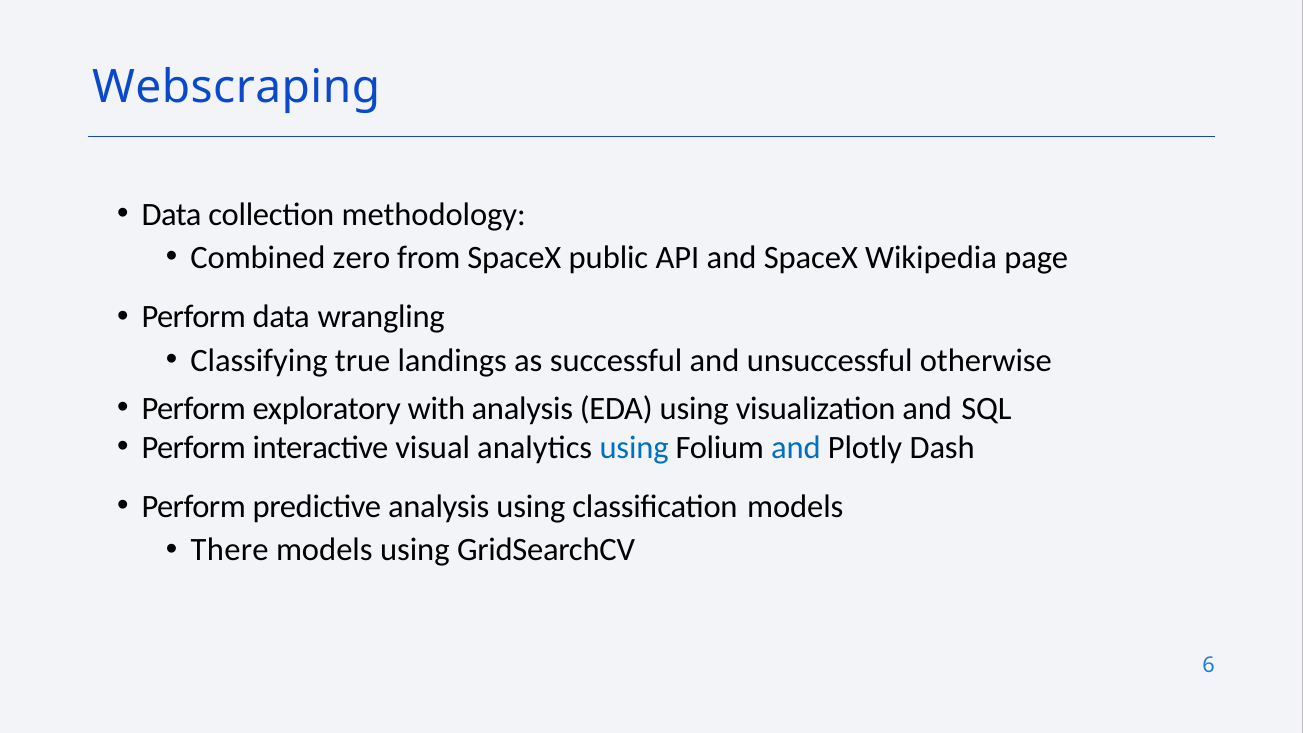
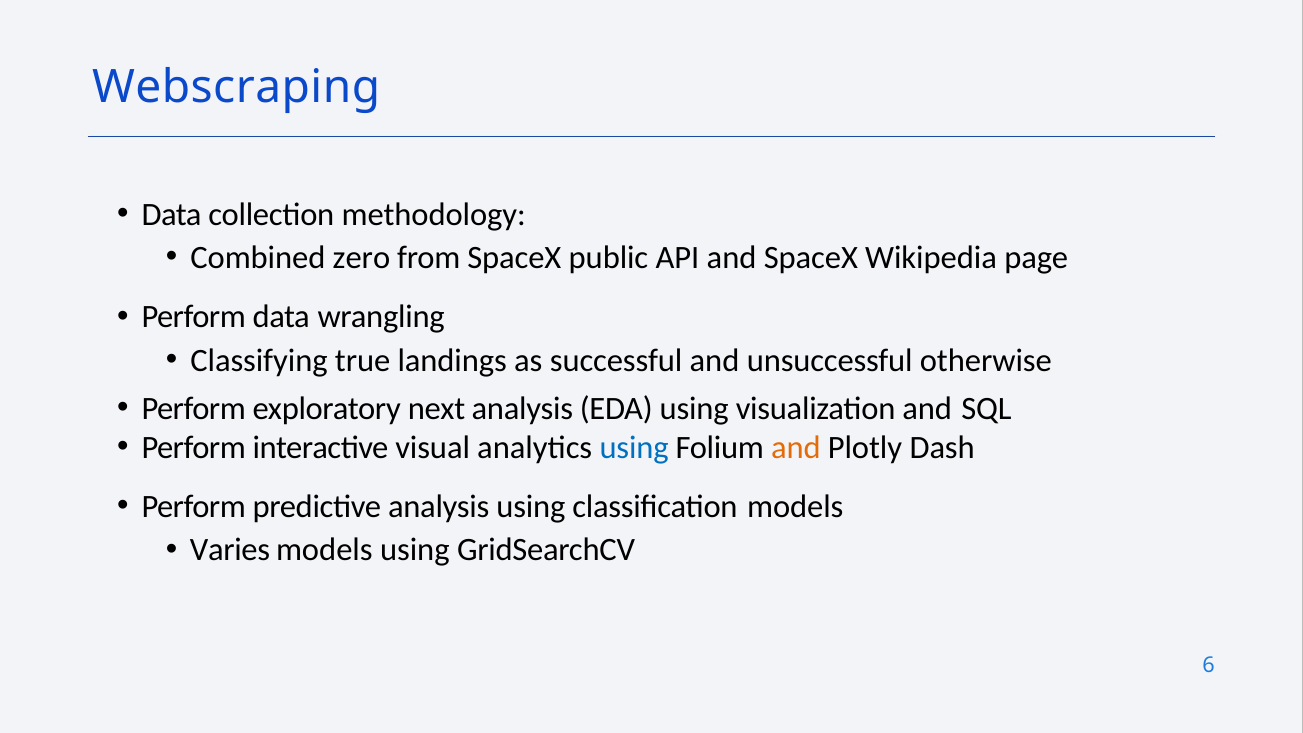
with: with -> next (436, 409)
and colour: blue -> orange (796, 448)
There: There -> Varies (230, 550)
